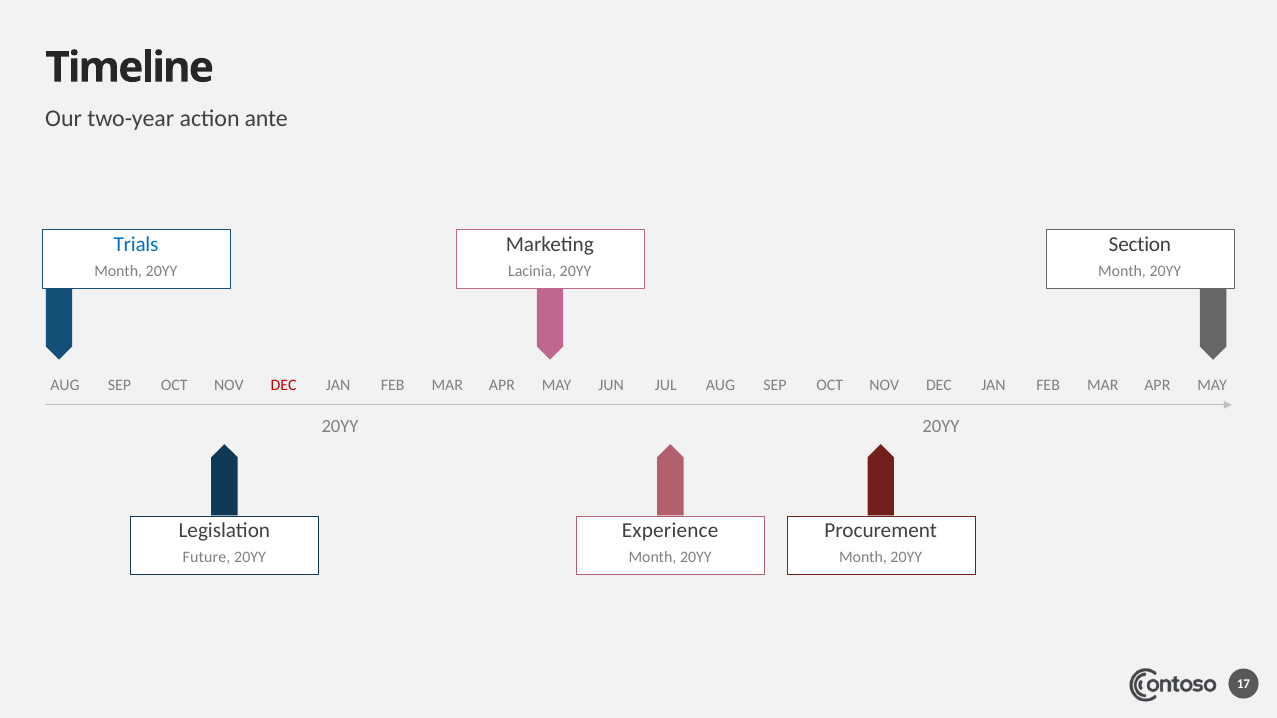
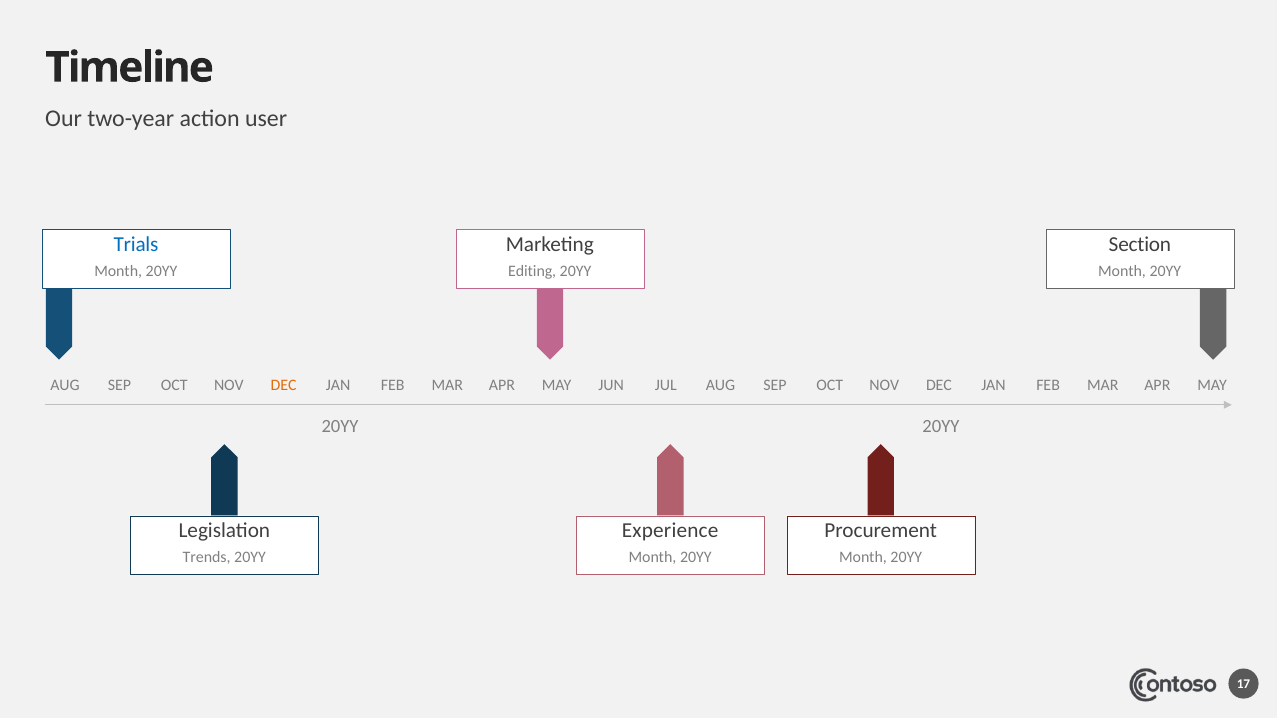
ante: ante -> user (266, 118)
Lacinia: Lacinia -> Editing (532, 271)
DEC colour: red -> orange (284, 385)
Future: Future -> Trends (207, 557)
